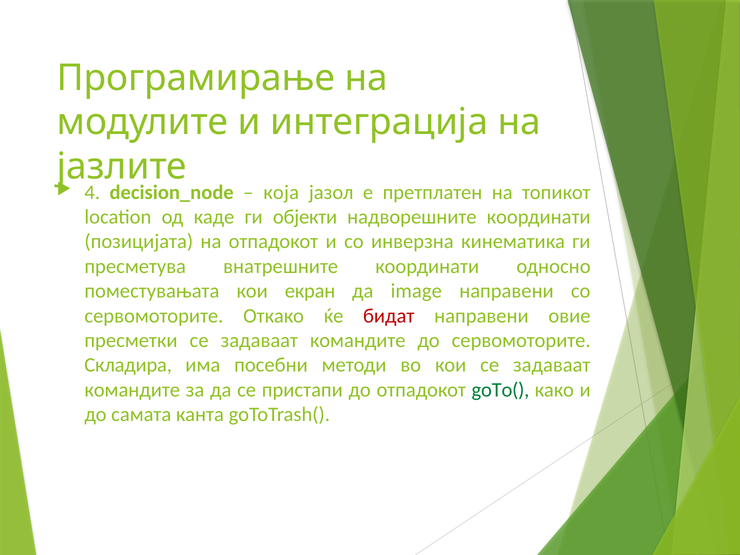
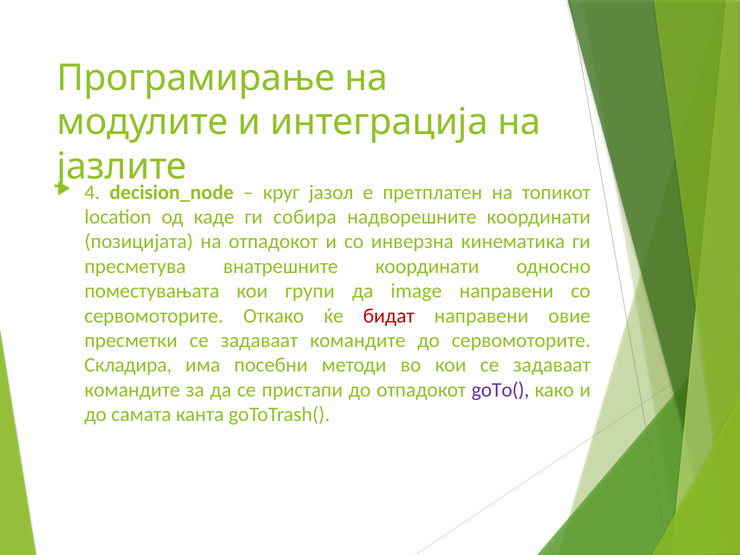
која: која -> круг (281, 192)
објекти: објекти -> собира (305, 217)
екран: екран -> групи (310, 291)
goTo( colour: green -> purple (500, 390)
